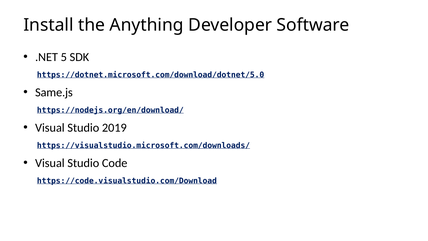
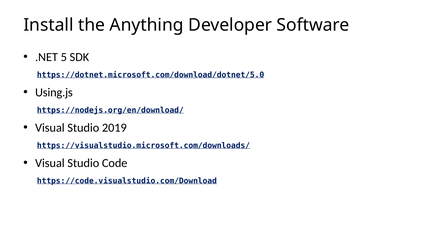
Same.js: Same.js -> Using.js (54, 92)
